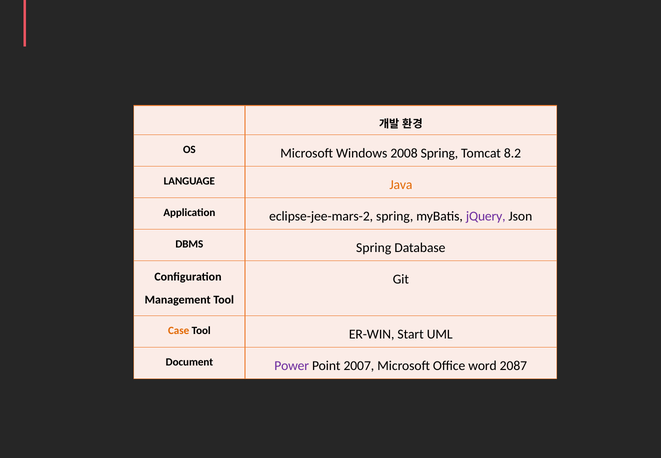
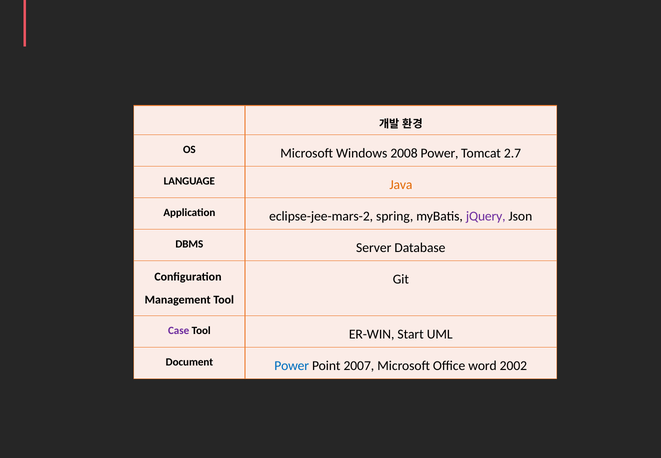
2008 Spring: Spring -> Power (439, 153)
8.2: 8.2 -> 2.7 (513, 153)
DBMS Spring: Spring -> Server (374, 247)
Case colour: orange -> purple (179, 330)
Power colour: purple -> blue (292, 365)
2087: 2087 -> 2002 (513, 365)
